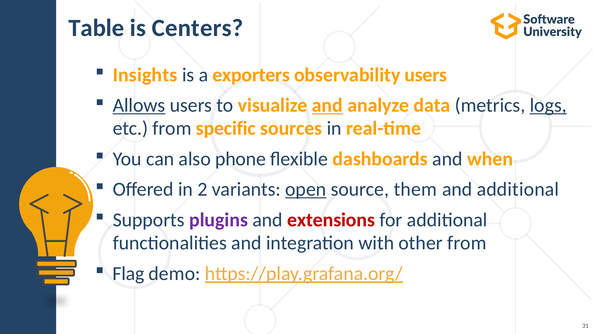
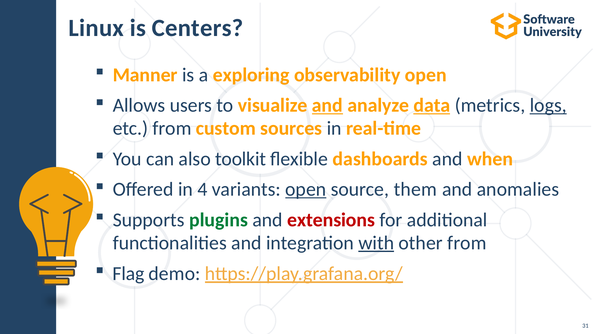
Table: Table -> Linux (96, 28)
Insights: Insights -> Manner (145, 75)
exporters: exporters -> exploring (251, 75)
observability users: users -> open (426, 75)
Allows underline: present -> none (139, 105)
data underline: none -> present (432, 105)
specific: specific -> custom (226, 128)
phone: phone -> toolkit (241, 159)
2: 2 -> 4 (202, 189)
and additional: additional -> anomalies (518, 189)
plugins colour: purple -> green (219, 220)
with underline: none -> present (376, 243)
